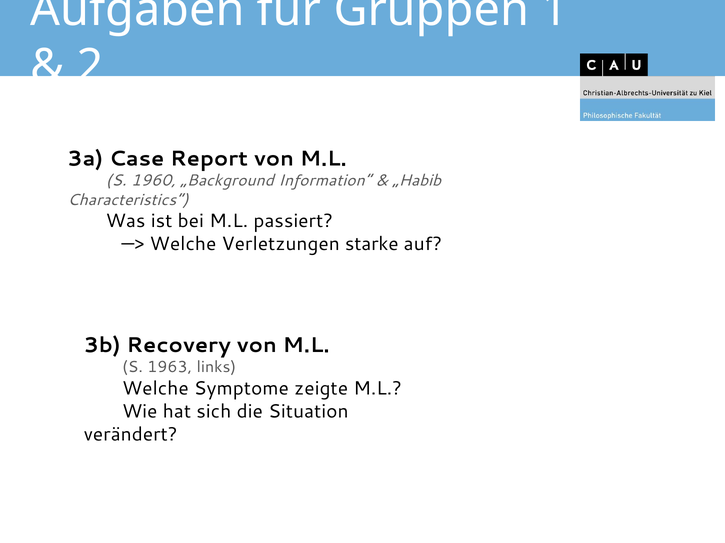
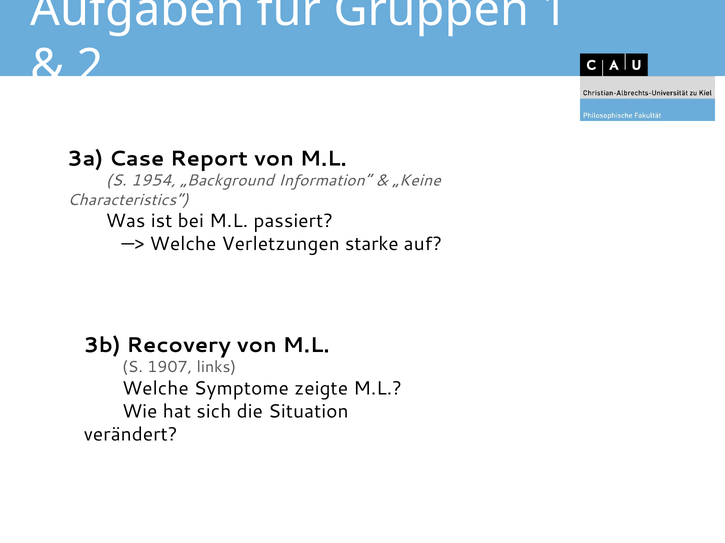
1960: 1960 -> 1954 (153, 181)
„Habib: „Habib -> „Keine (417, 181)
1963: 1963 -> 1907 (170, 368)
